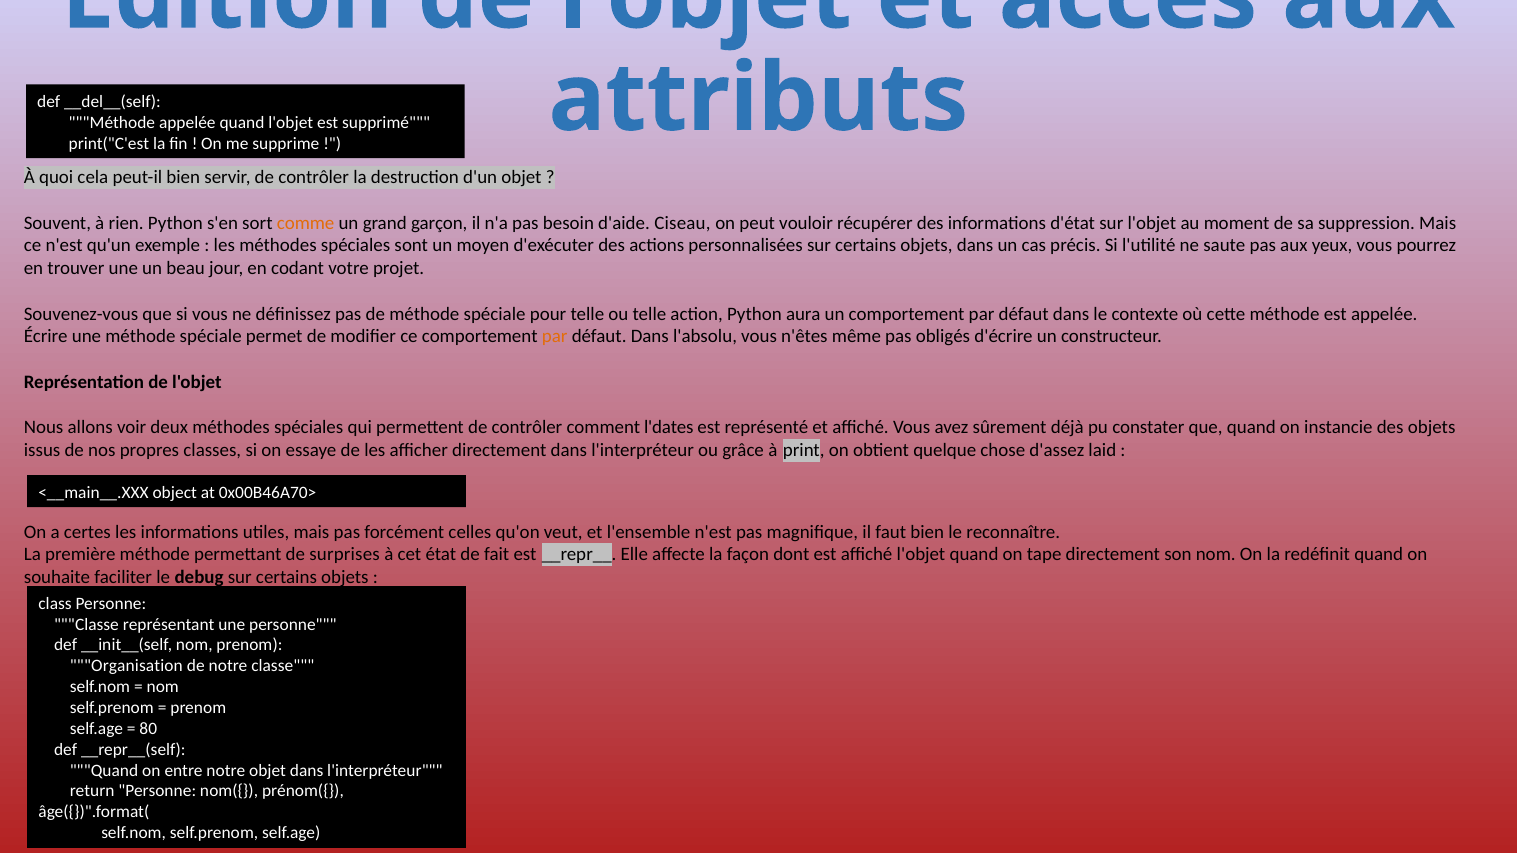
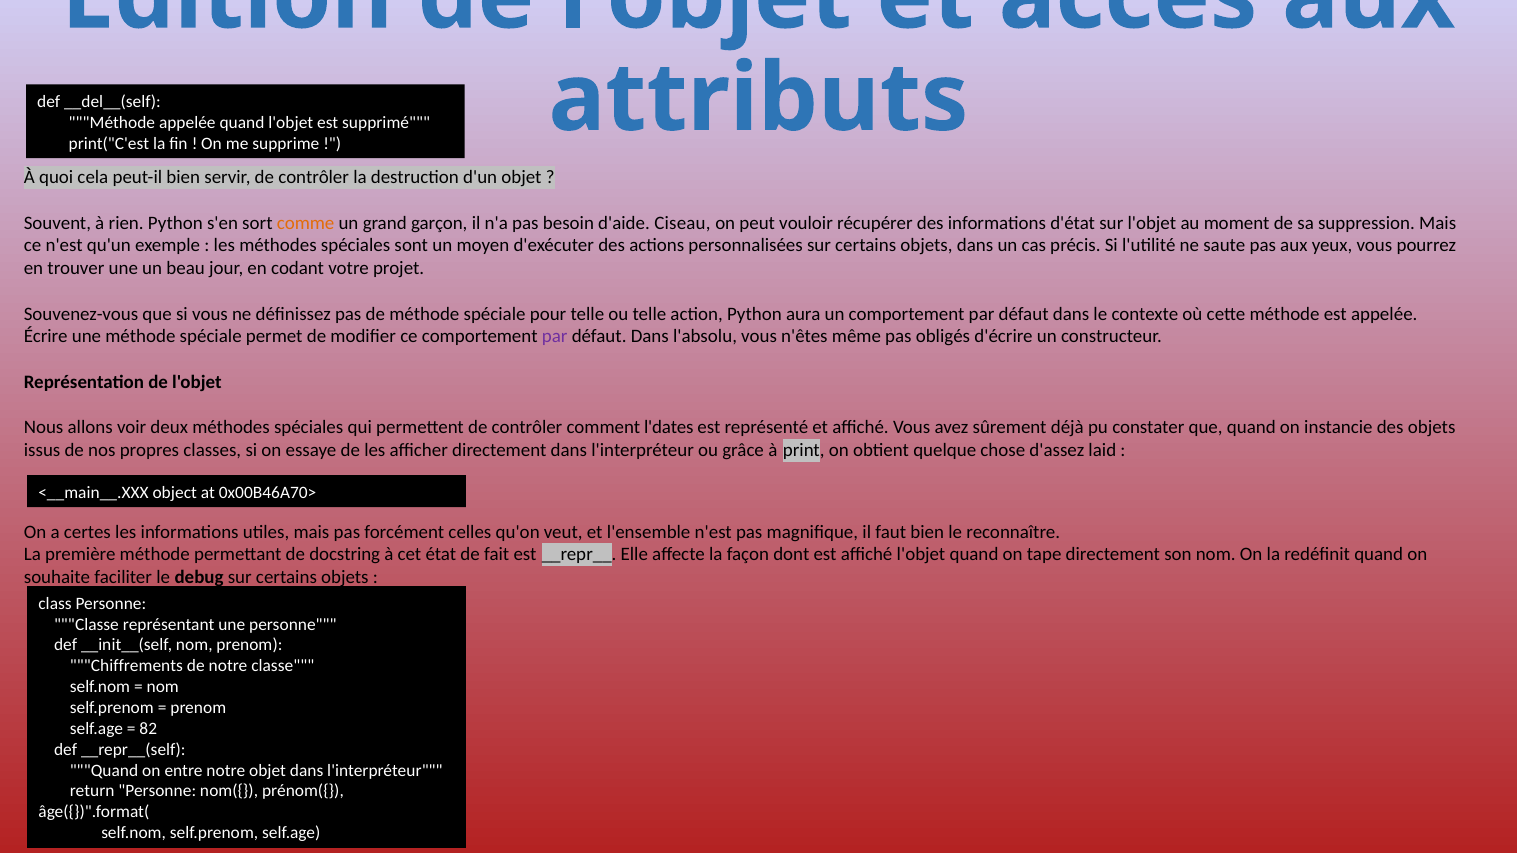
par colour: orange -> purple (555, 337)
surprises: surprises -> docstring (345, 555)
Organisation: Organisation -> Chiffrements (126, 666)
80: 80 -> 82 (148, 729)
